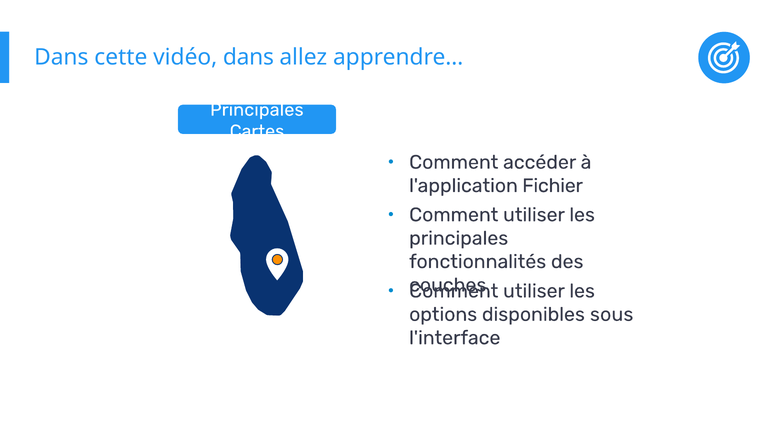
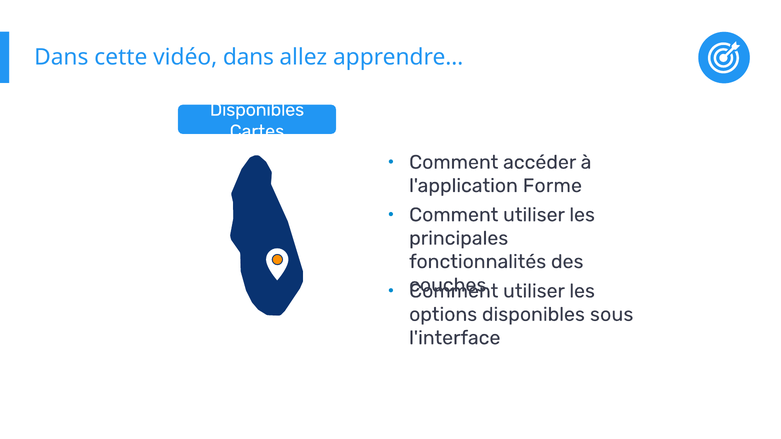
Principales: Principales -> Disponibles (257, 110)
Fichier: Fichier -> Forme (552, 186)
